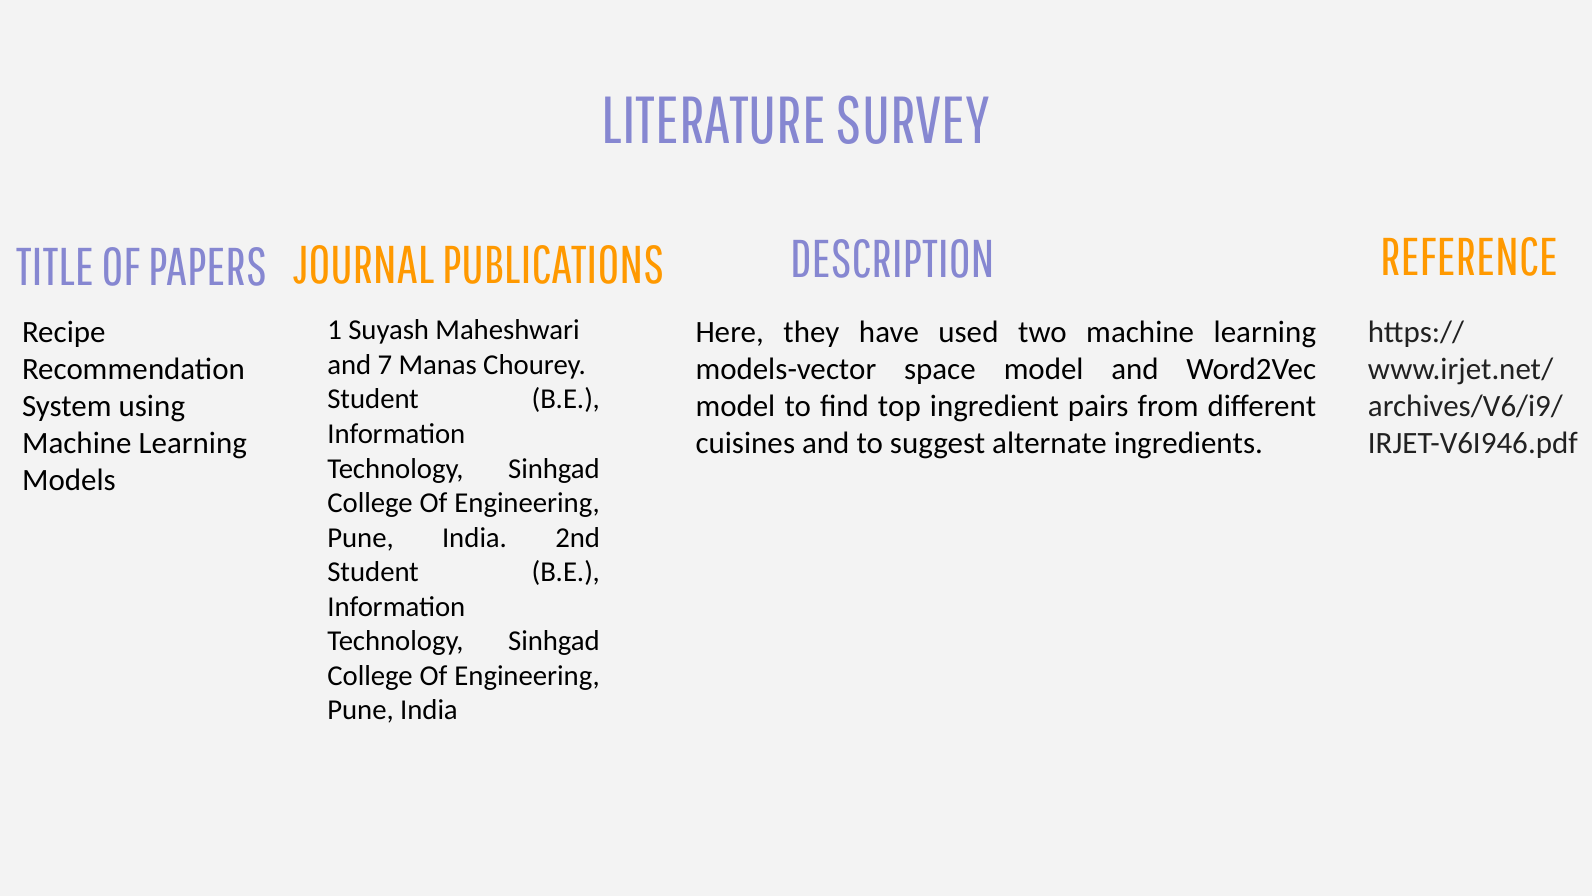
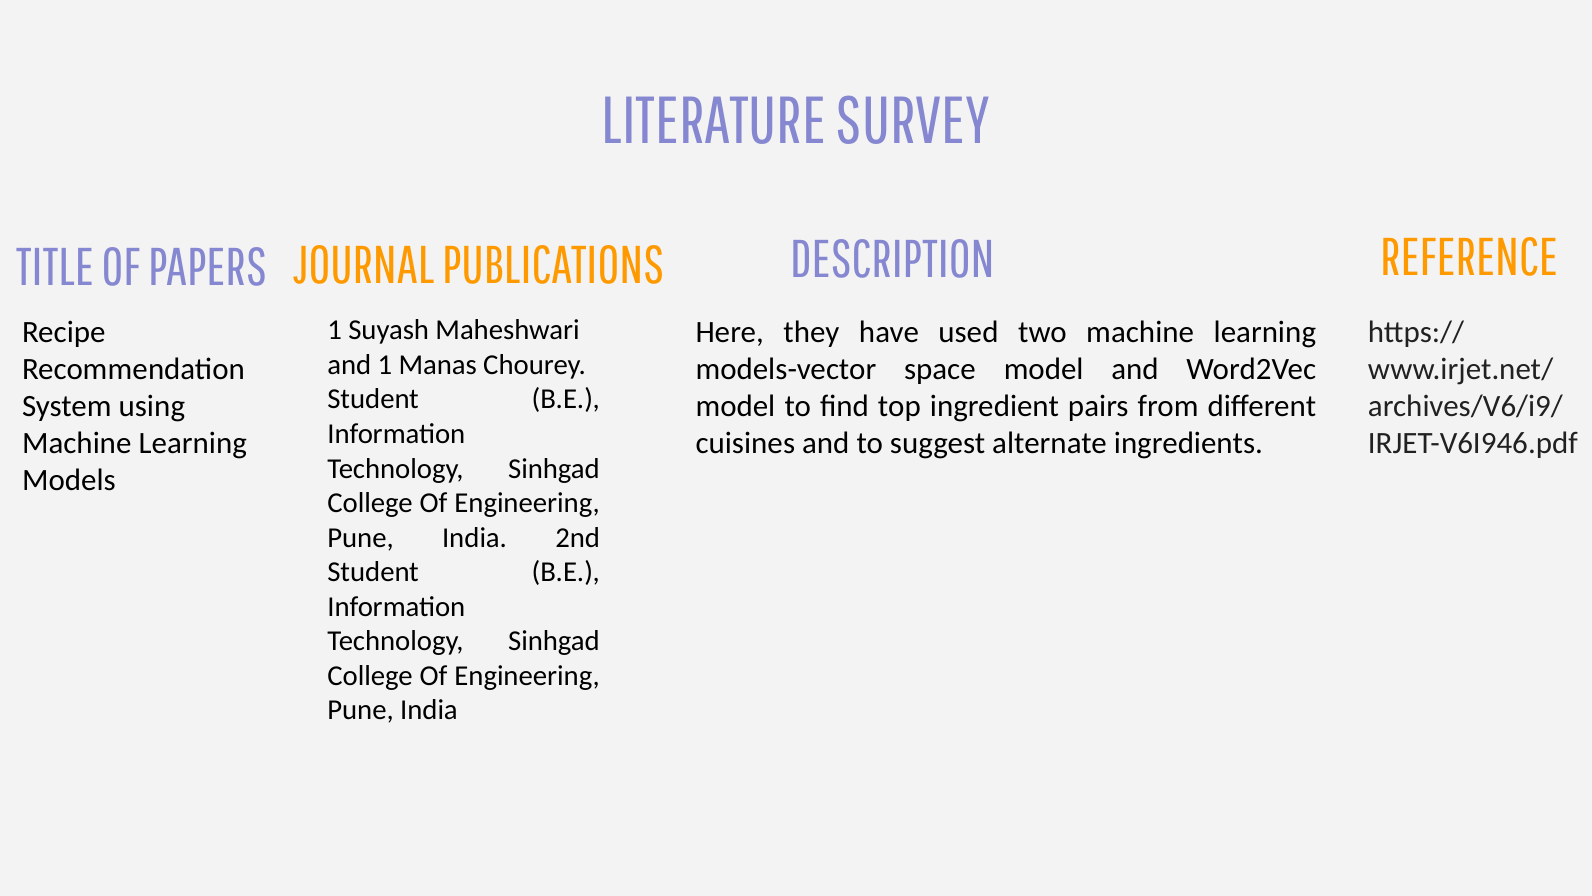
and 7: 7 -> 1 (385, 365)
